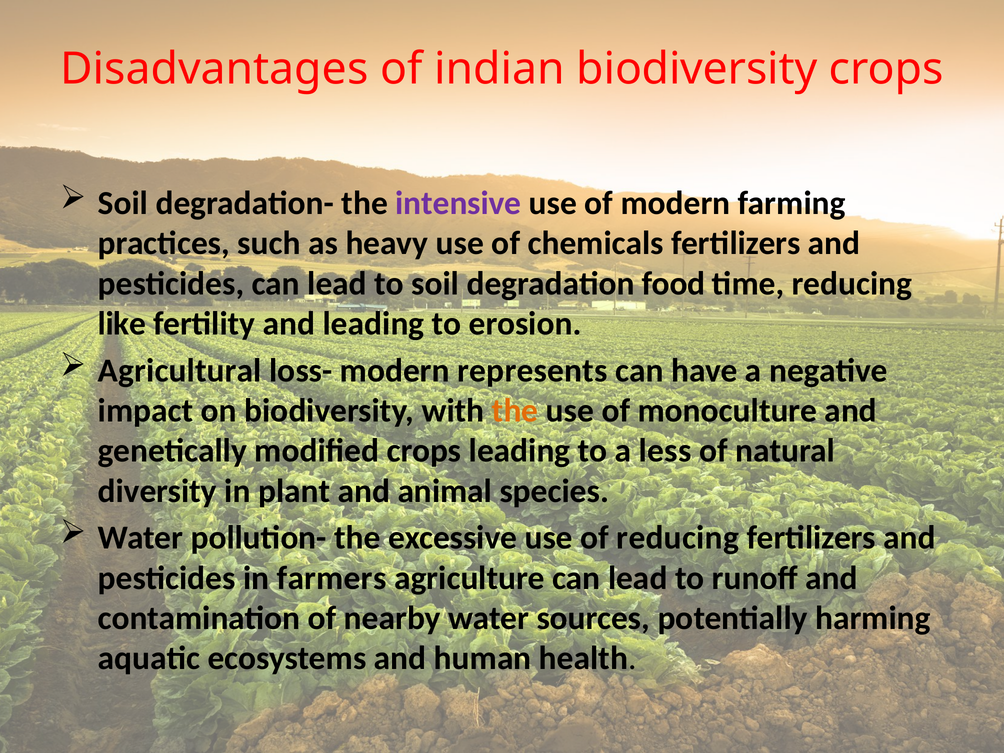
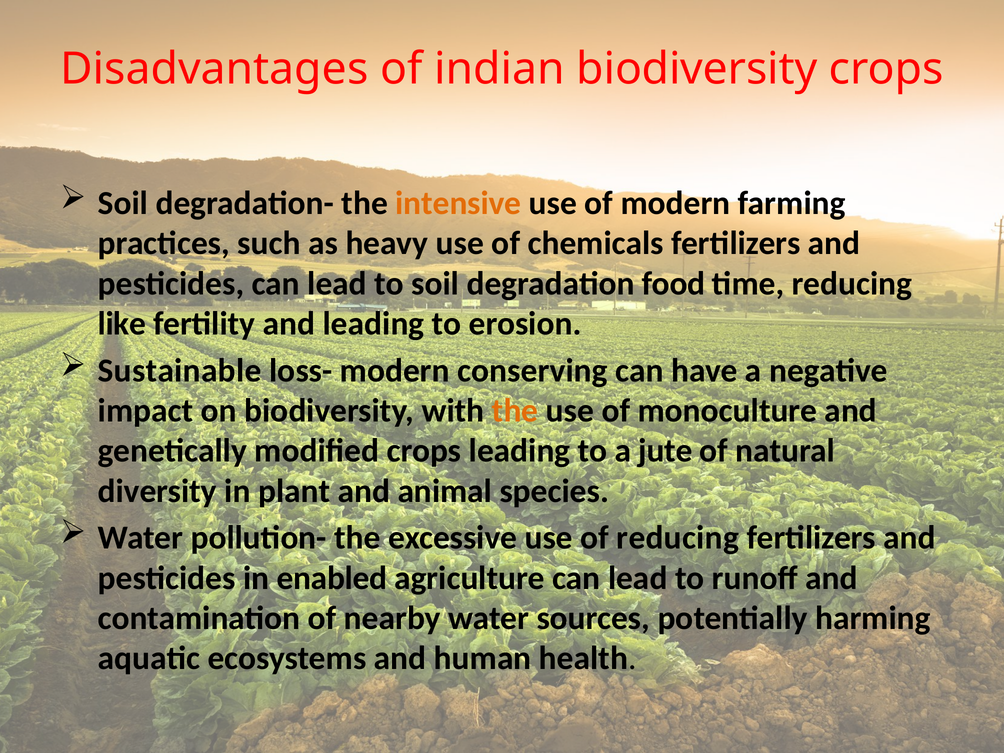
intensive colour: purple -> orange (458, 203)
Agricultural: Agricultural -> Sustainable (180, 370)
represents: represents -> conserving (533, 370)
less: less -> jute (665, 451)
farmers: farmers -> enabled (332, 578)
